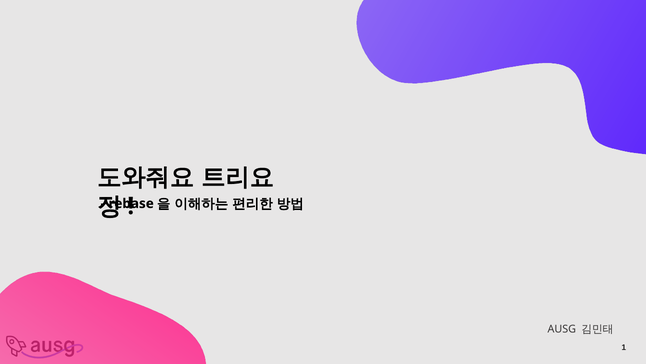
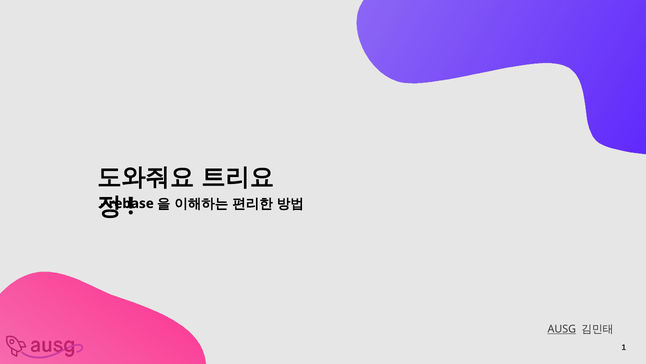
AUSG underline: none -> present (562, 328)
